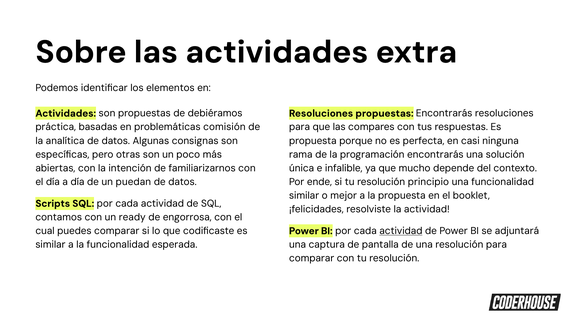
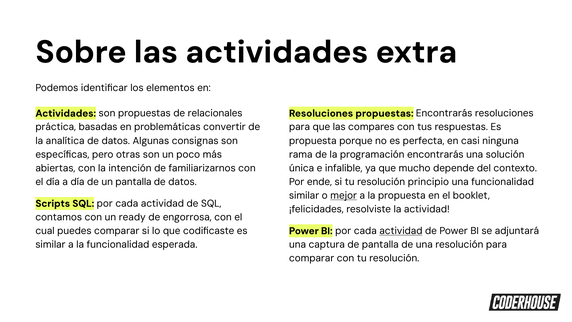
debiéramos: debiéramos -> relacionales (215, 113)
comisión: comisión -> convertir (224, 127)
un puedan: puedan -> pantalla (133, 182)
mejor underline: none -> present (344, 195)
